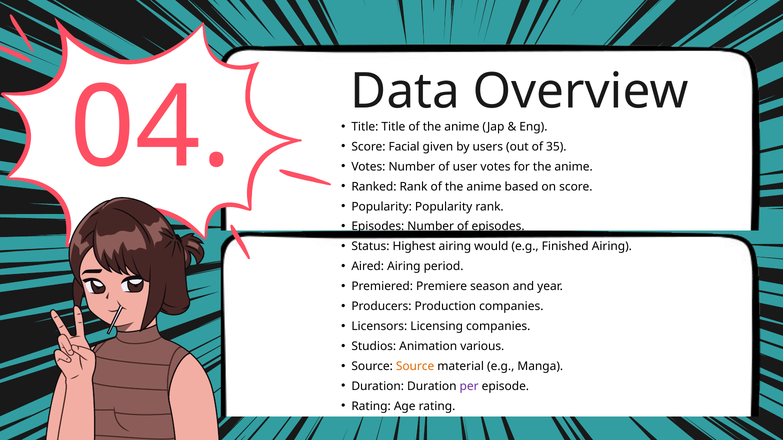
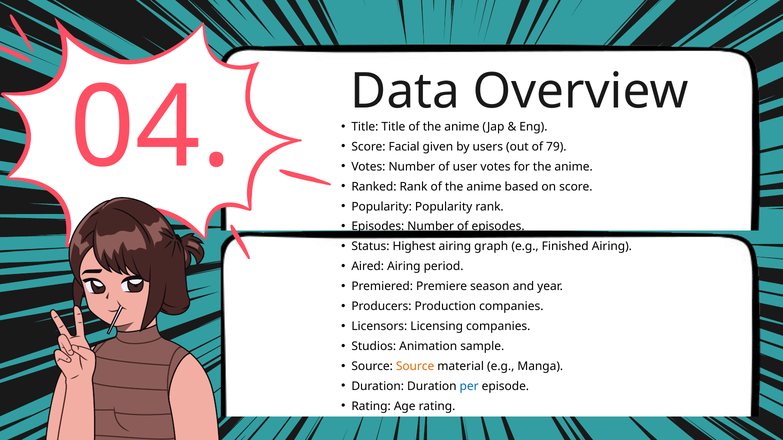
35: 35 -> 79 (556, 147)
would: would -> graph (491, 247)
various: various -> sample (482, 347)
per colour: purple -> blue (469, 387)
